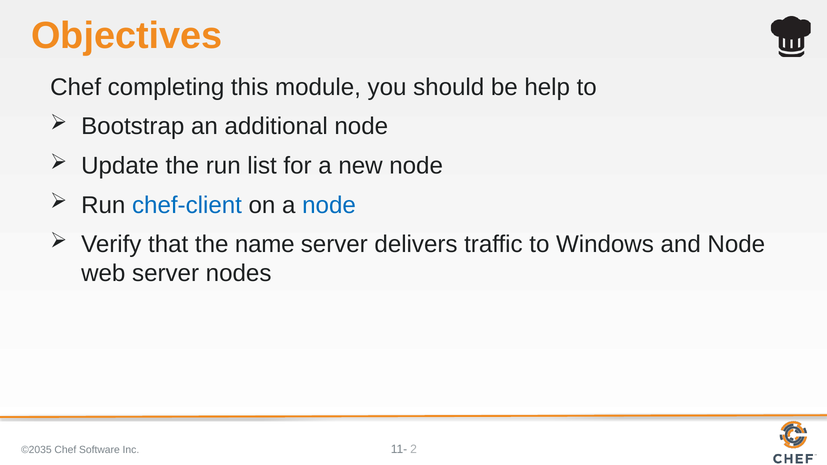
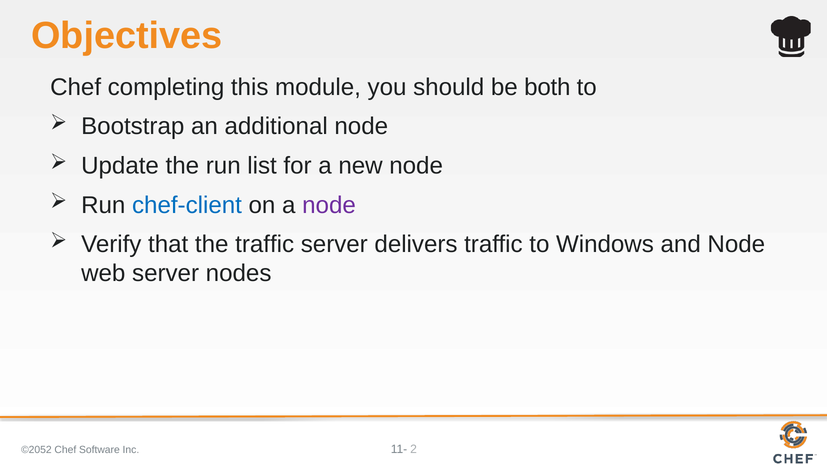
help: help -> both (547, 87)
node colour: blue -> purple (329, 205)
the name: name -> traffic (265, 244)
©2035: ©2035 -> ©2052 (36, 450)
